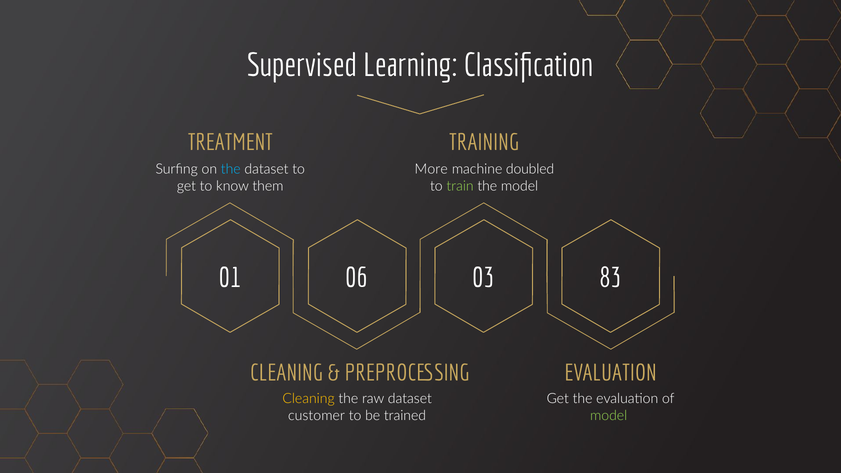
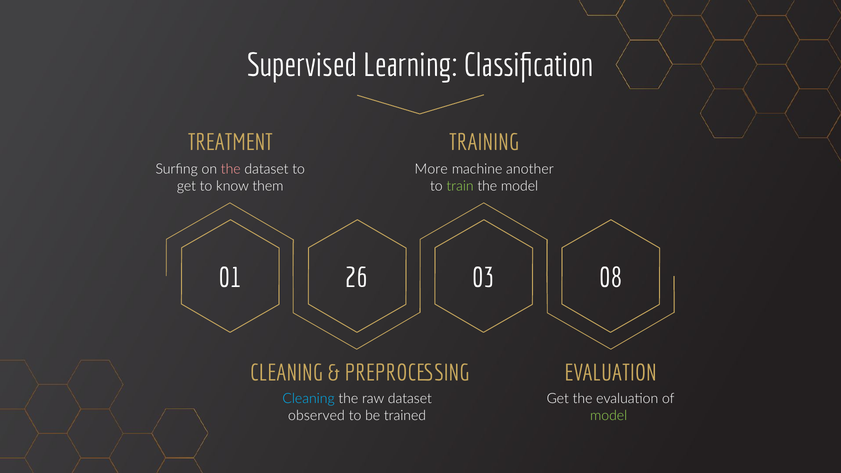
the colour: light blue -> pink (231, 169)
doubled: doubled -> another (530, 169)
06: 06 -> 26 (357, 278)
83: 83 -> 08 (611, 278)
Cleaning colour: yellow -> light blue (309, 399)
customer: customer -> observed (316, 416)
